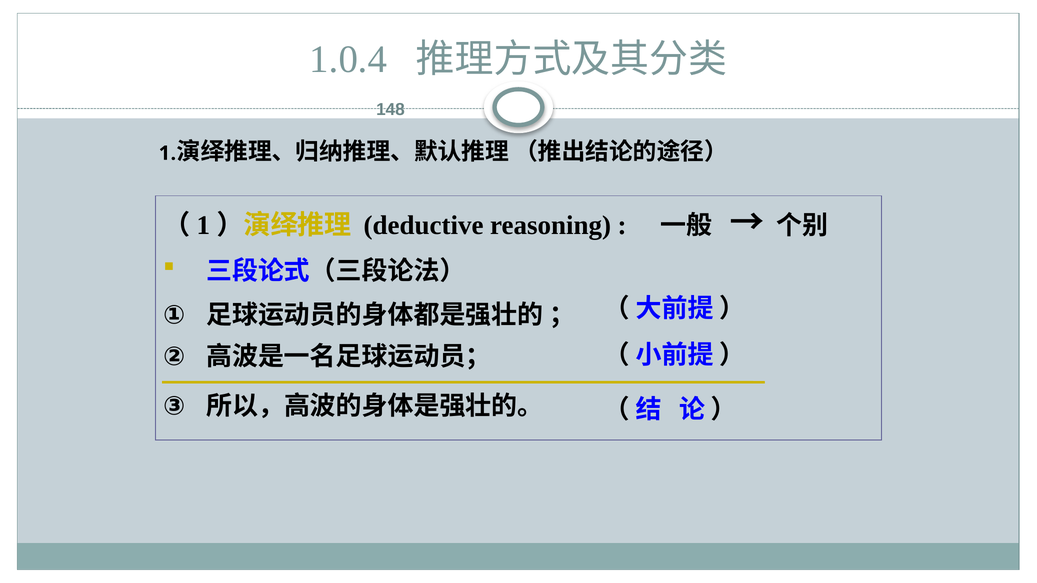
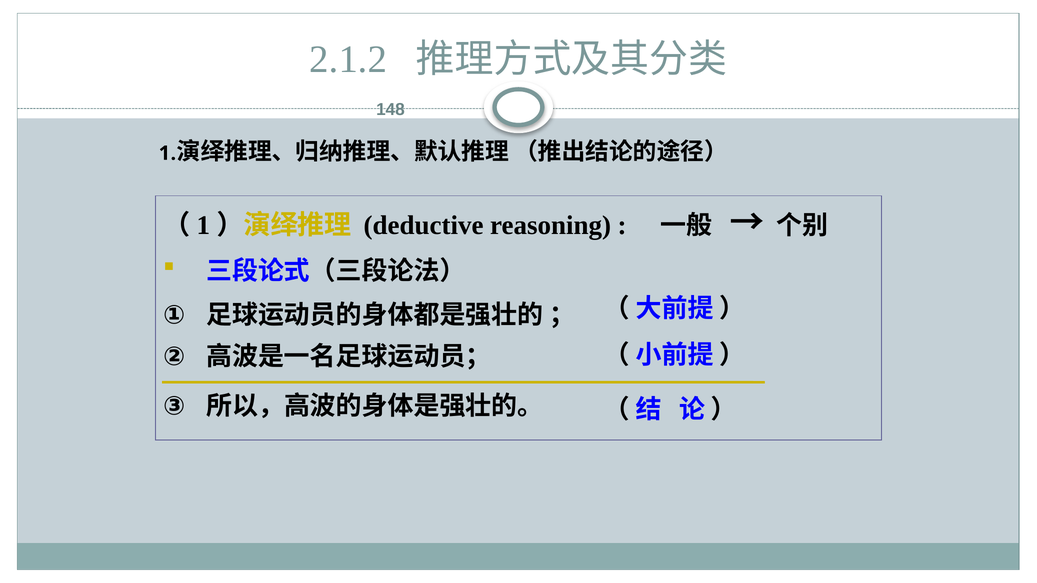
1.0.4: 1.0.4 -> 2.1.2 (348, 59)
